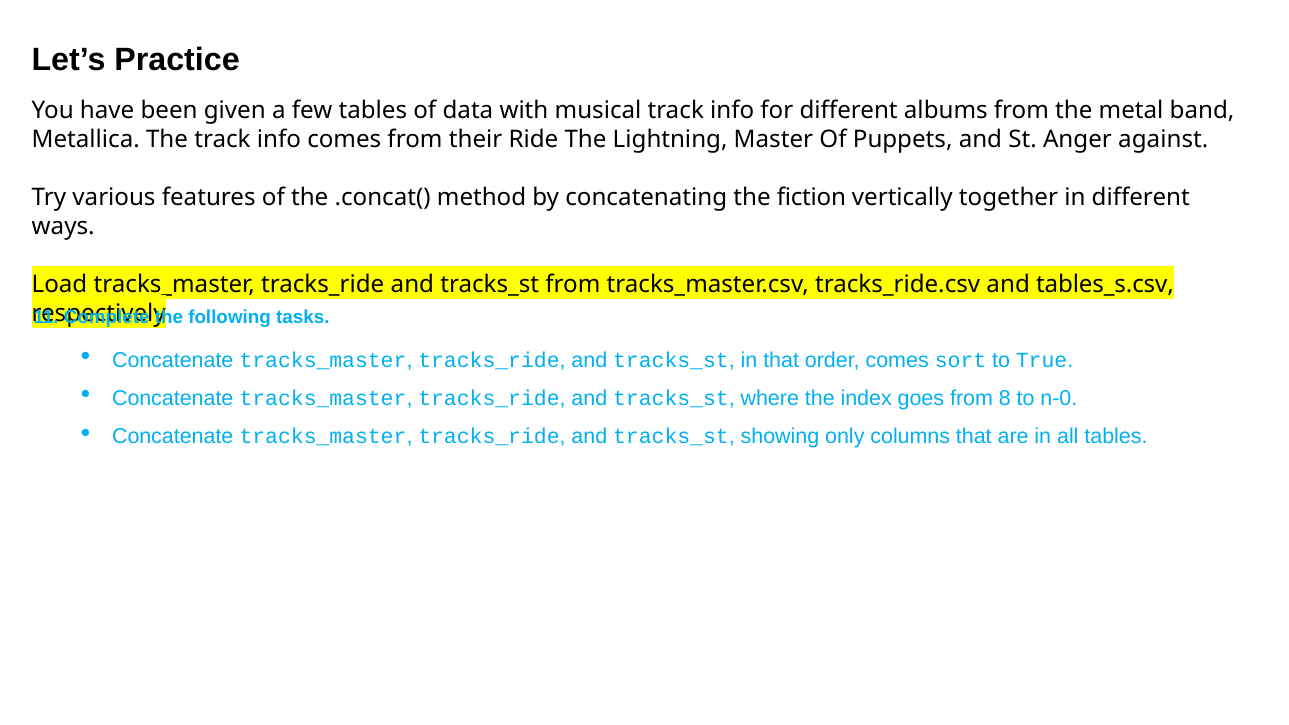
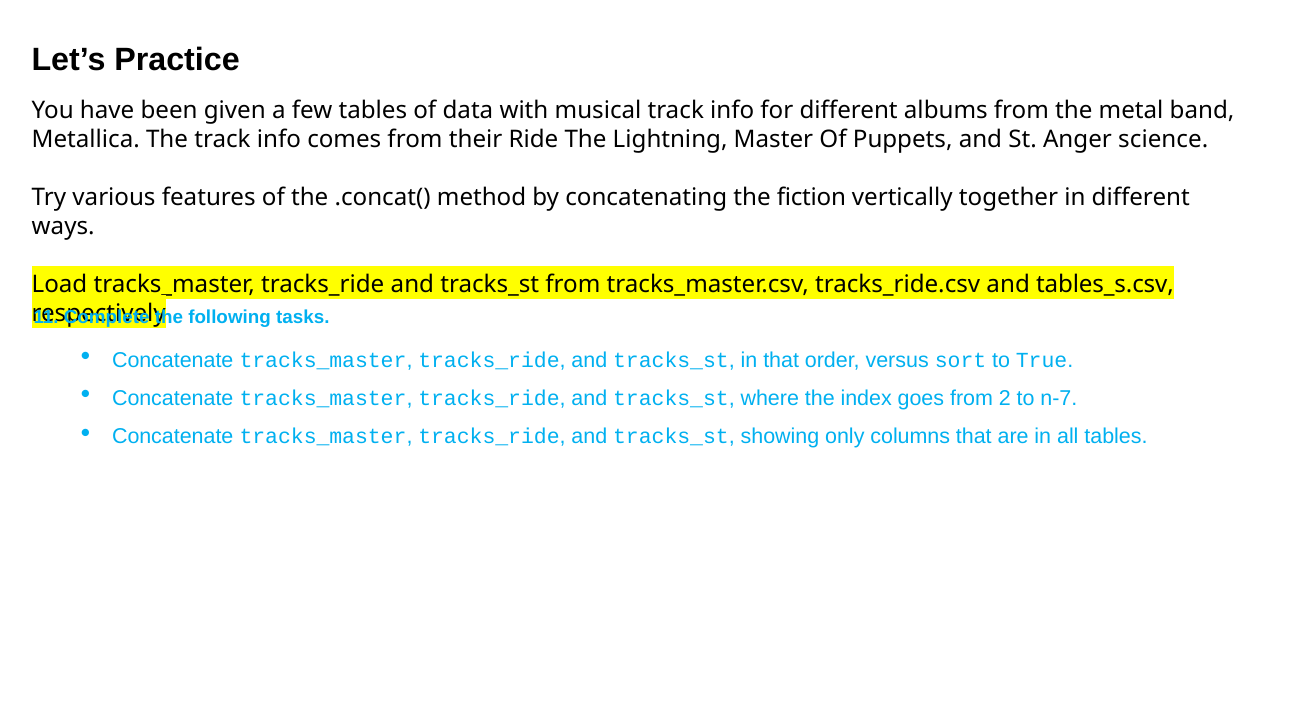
against: against -> science (1163, 139)
order comes: comes -> versus (897, 360)
8: 8 -> 2 (1005, 398)
n-0: n-0 -> n-7 (1059, 398)
